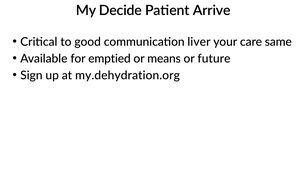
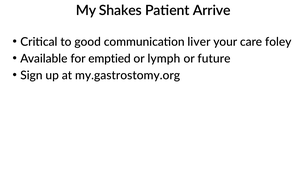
Decide: Decide -> Shakes (120, 11)
same: same -> foley (278, 42)
means: means -> lymph (164, 59)
my.dehydration.org: my.dehydration.org -> my.gastrostomy.org (128, 75)
